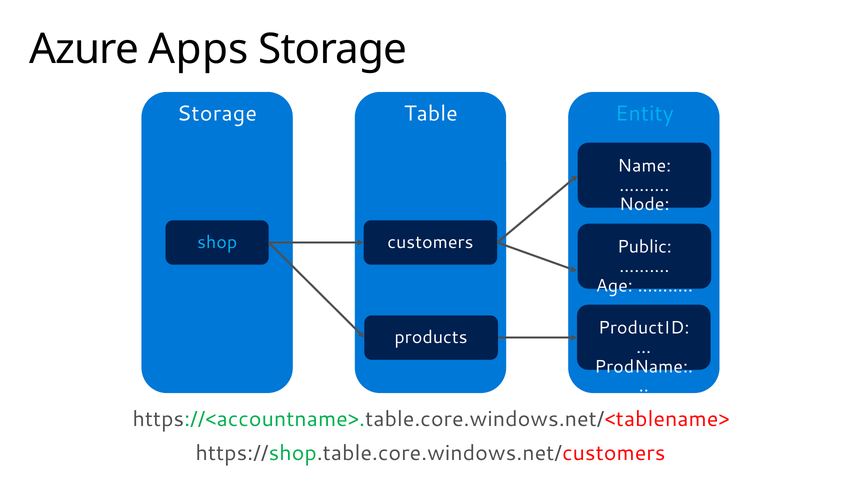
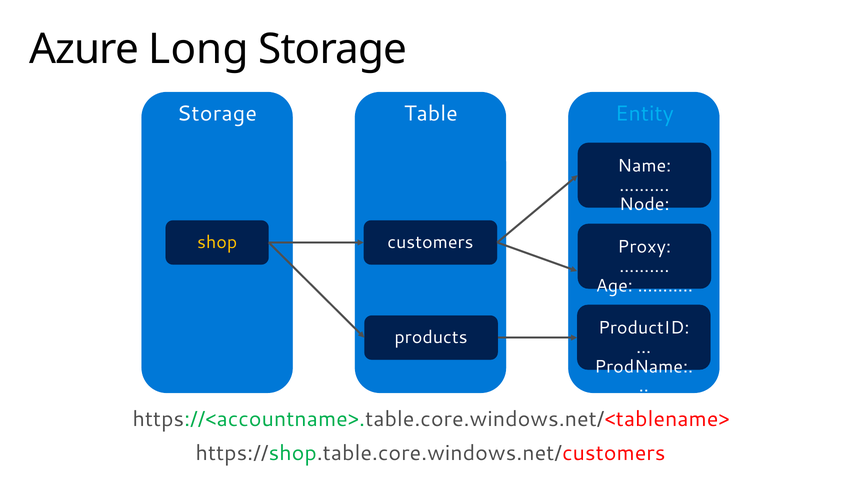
Apps: Apps -> Long (199, 49)
shop colour: light blue -> yellow (217, 242)
Public: Public -> Proxy (644, 246)
